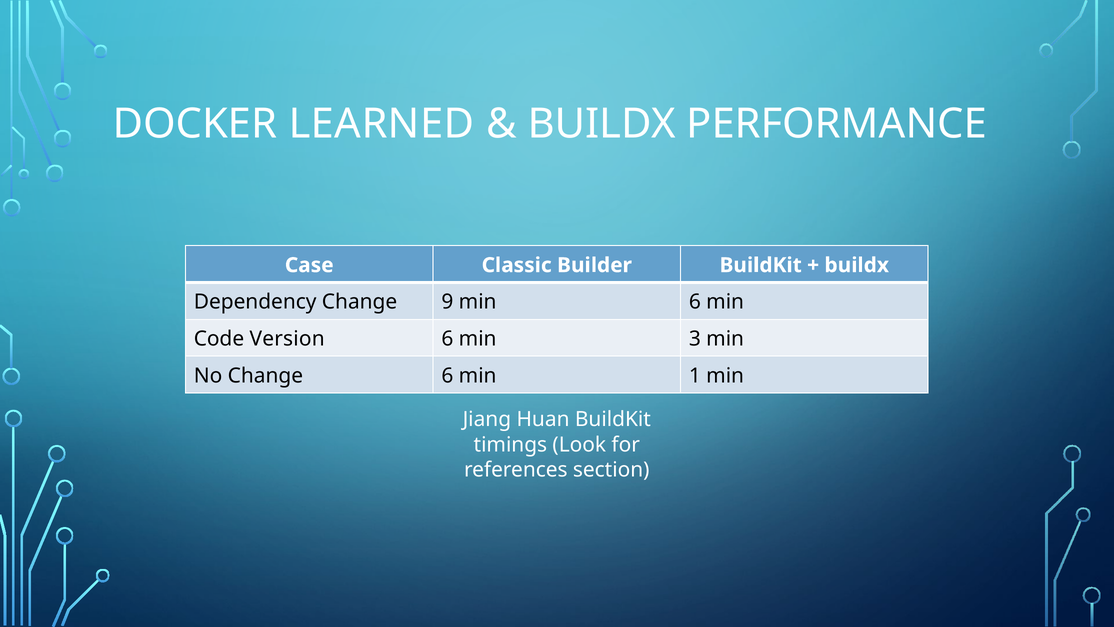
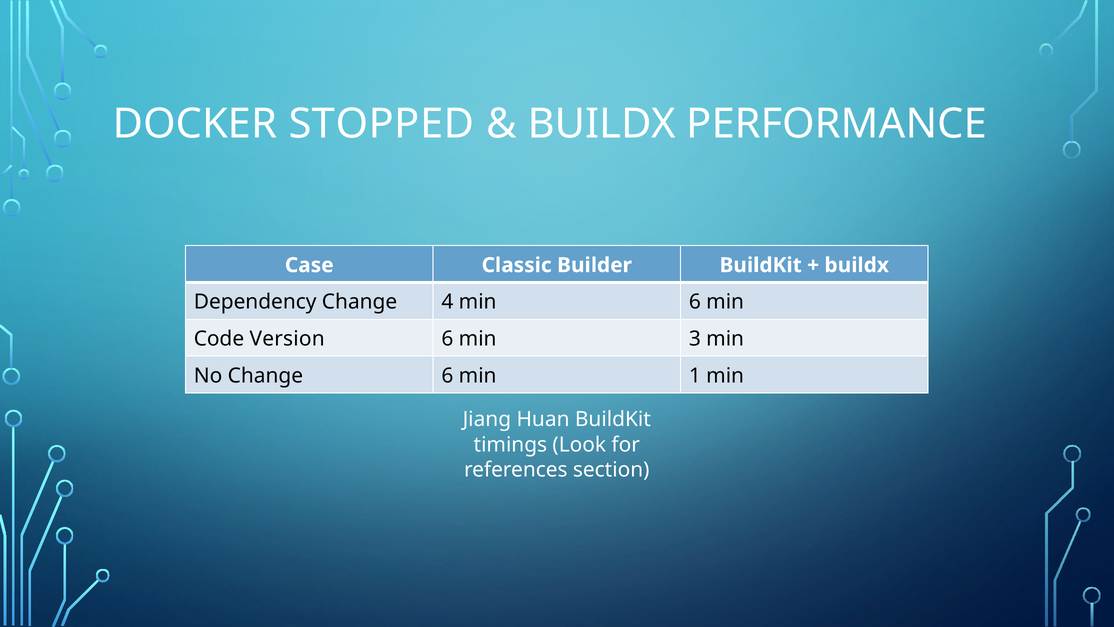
LEARNED: LEARNED -> STOPPED (381, 124)
9: 9 -> 4 (447, 302)
